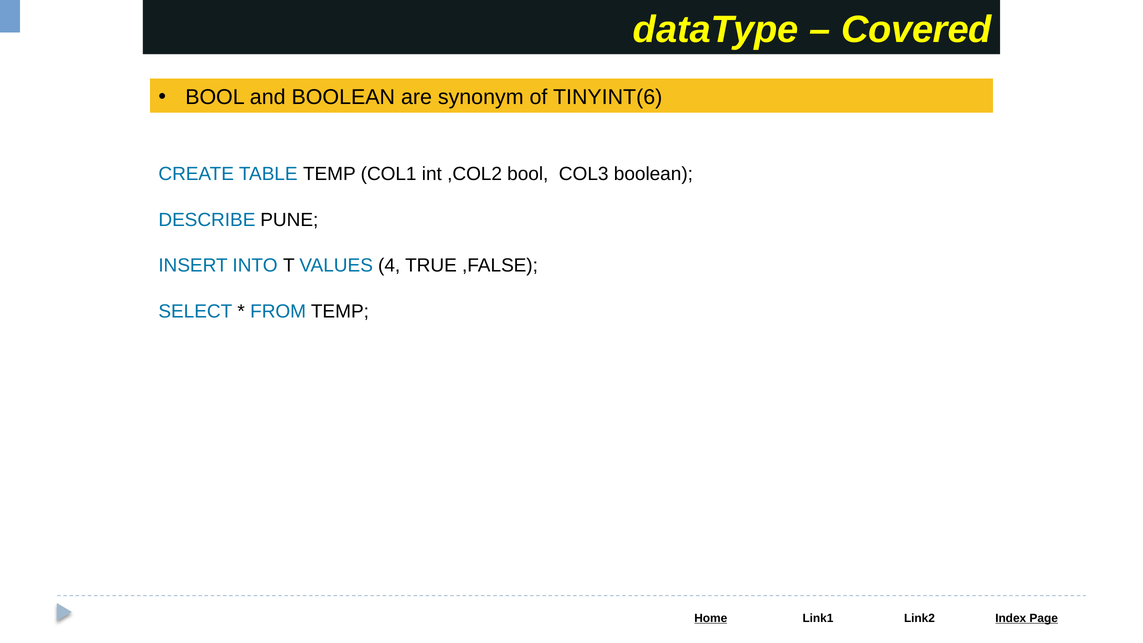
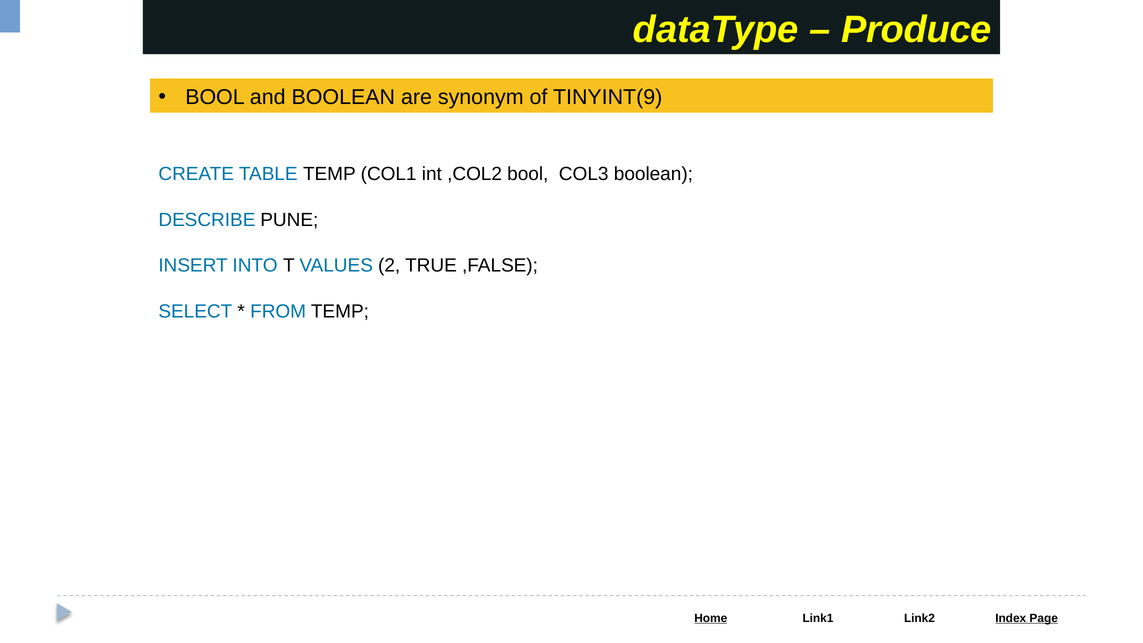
Covered: Covered -> Produce (916, 30)
TINYINT(6: TINYINT(6 -> TINYINT(9 (608, 97)
4: 4 -> 2 (389, 266)
